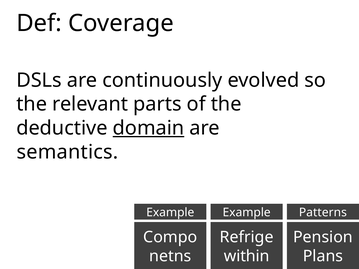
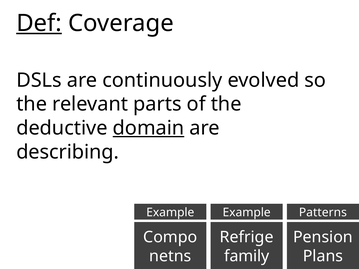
Def underline: none -> present (39, 23)
semantics: semantics -> describing (68, 152)
within: within -> family (247, 256)
